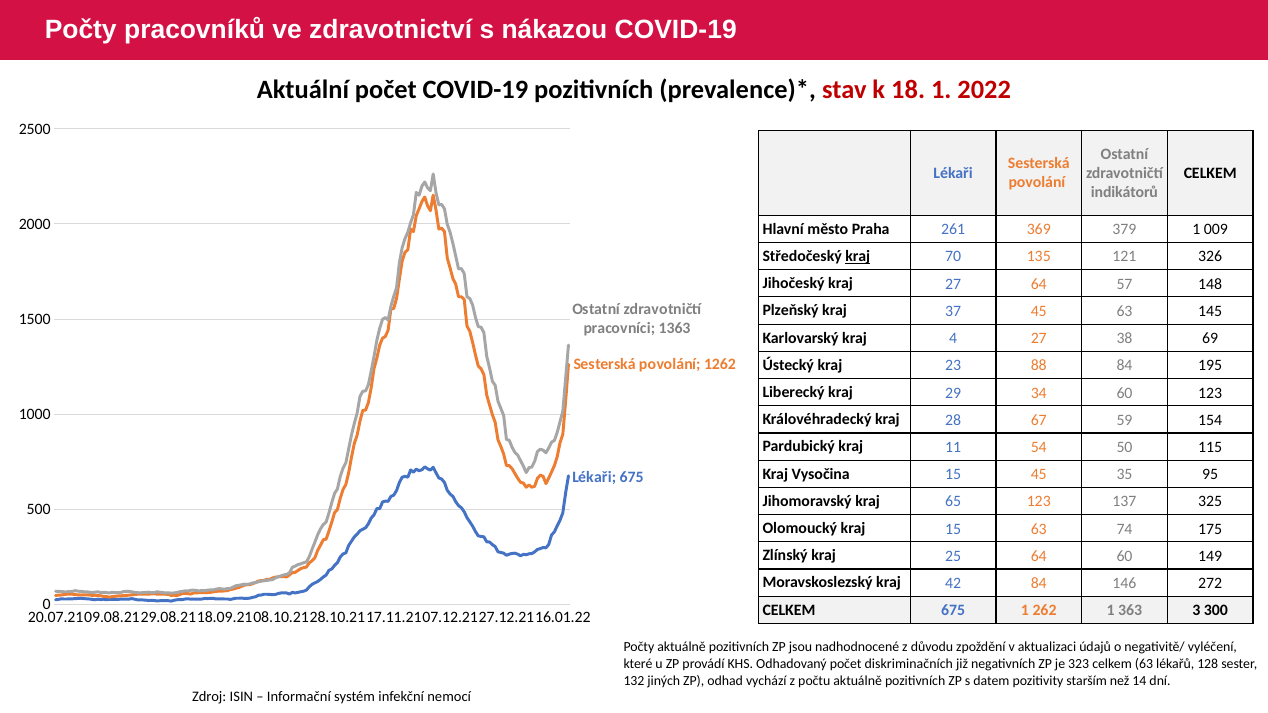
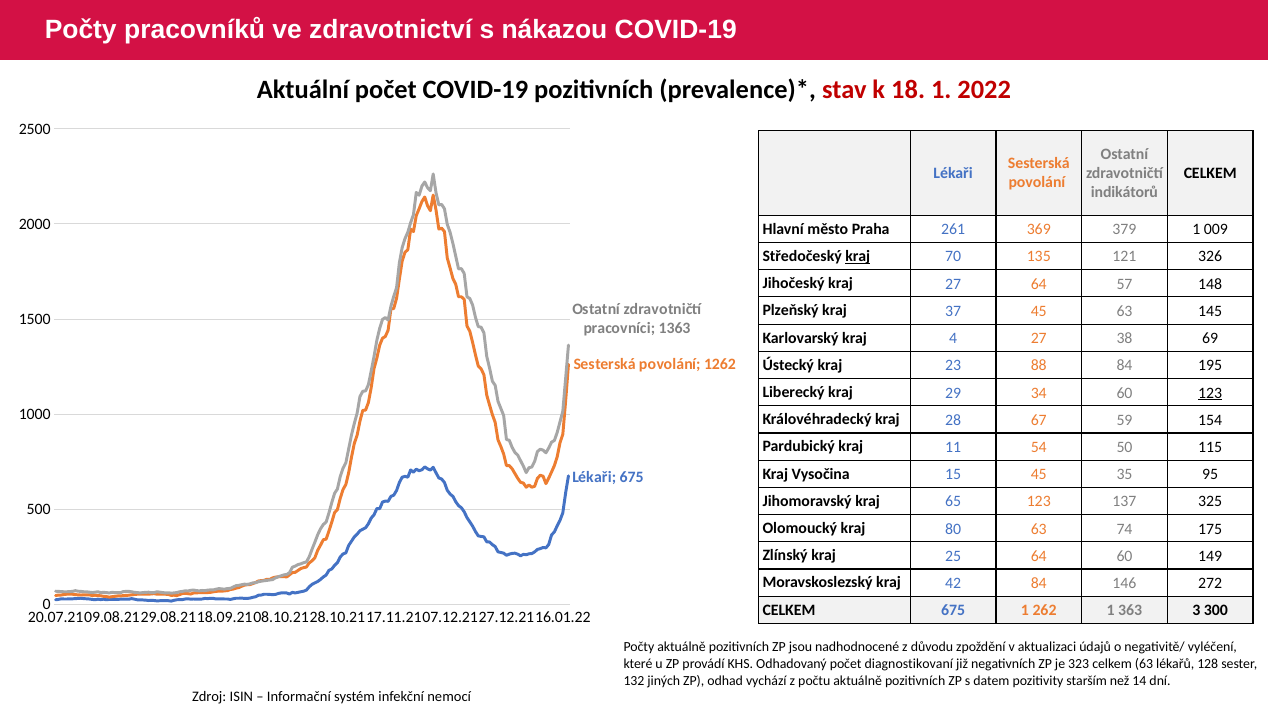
123 underline: none -> present (1210, 393)
kraj 15: 15 -> 80 (953, 529)
diskriminačních: diskriminačních -> diagnostikovaní (909, 664)
